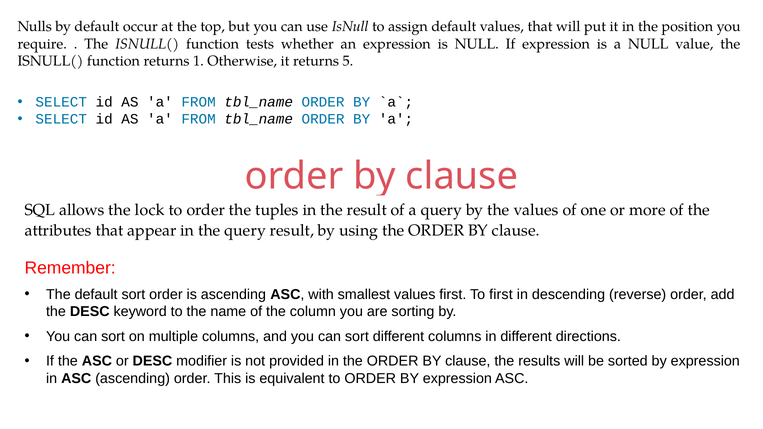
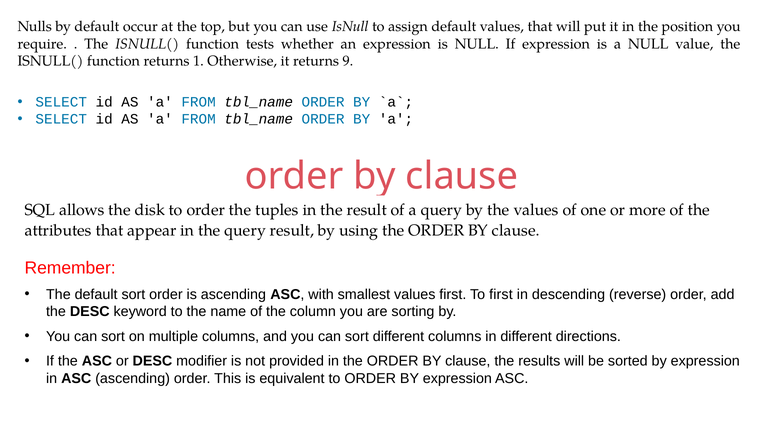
5: 5 -> 9 (348, 61)
lock: lock -> disk (150, 210)
